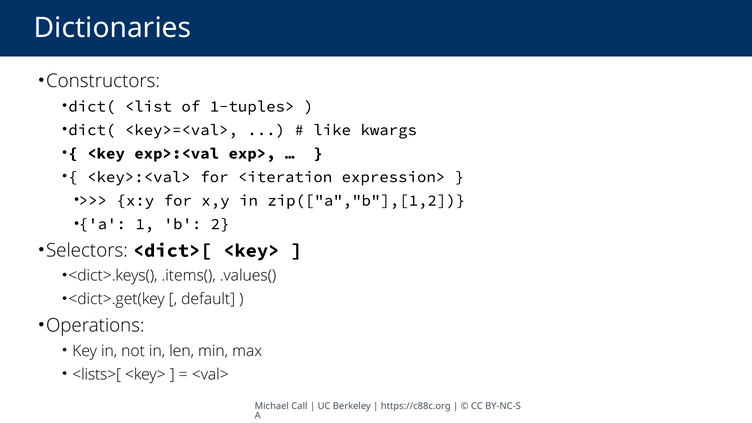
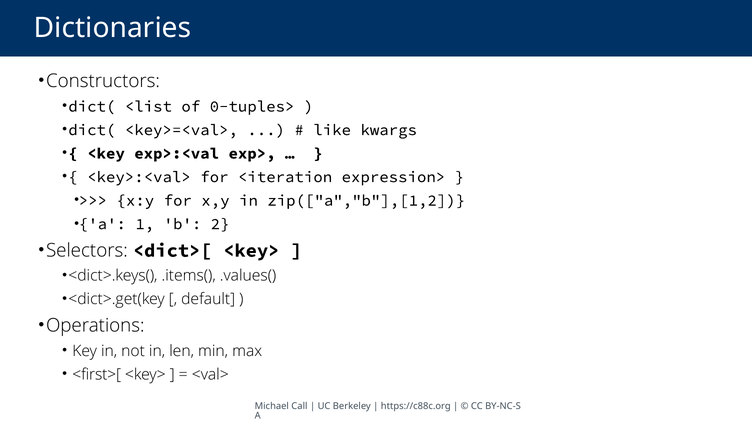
1-tuples>: 1-tuples> -> 0-tuples> (252, 106)
<lists>[: <lists>[ -> <first>[ (97, 374)
